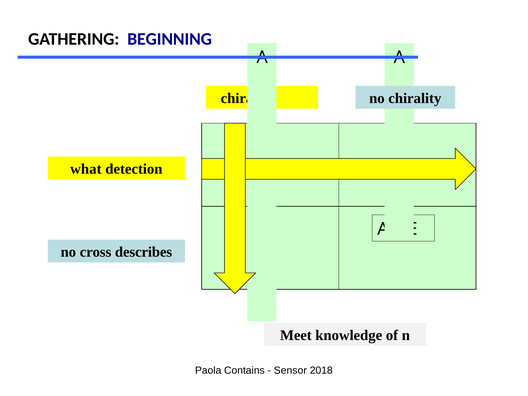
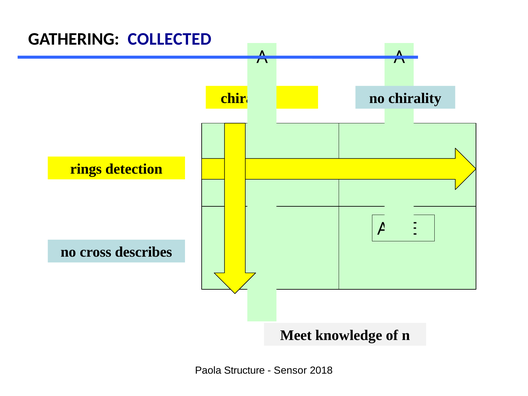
BEGINNING: BEGINNING -> COLLECTED (169, 39)
what: what -> rings (86, 169)
Contains: Contains -> Structure (244, 370)
